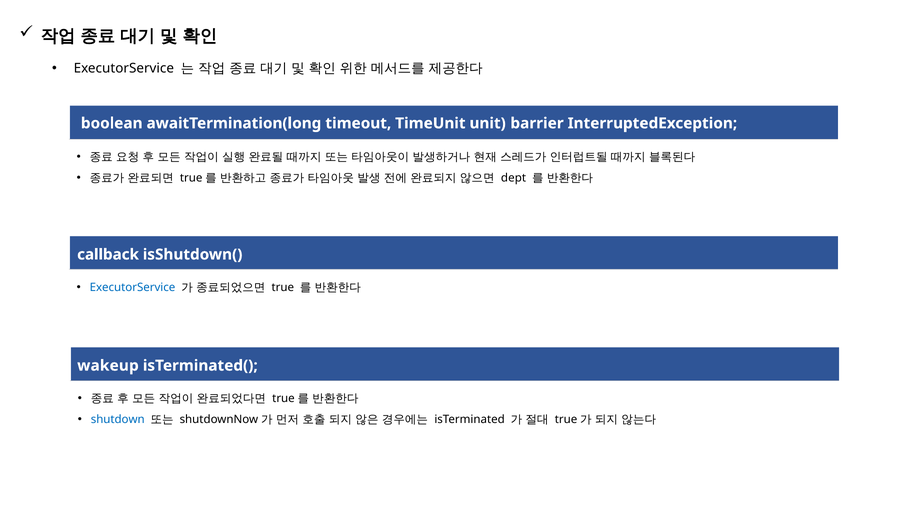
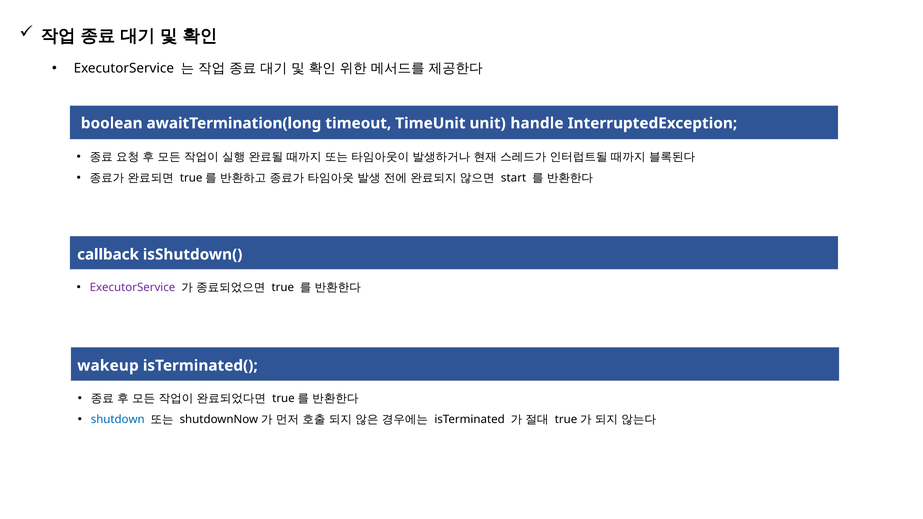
barrier: barrier -> handle (537, 123)
dept: dept -> start (514, 178)
ExecutorService colour: blue -> purple (132, 288)
